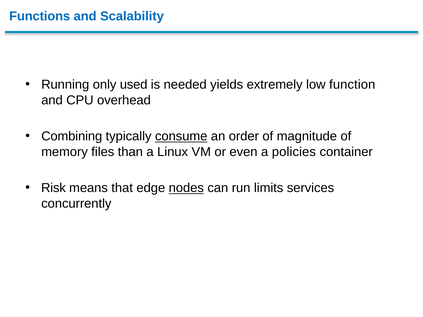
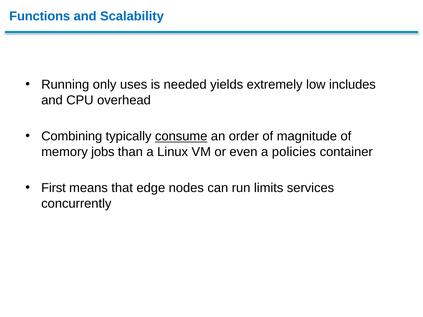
used: used -> uses (134, 85)
function: function -> includes (352, 85)
files: files -> jobs (103, 152)
Risk: Risk -> First (53, 188)
nodes underline: present -> none (186, 188)
